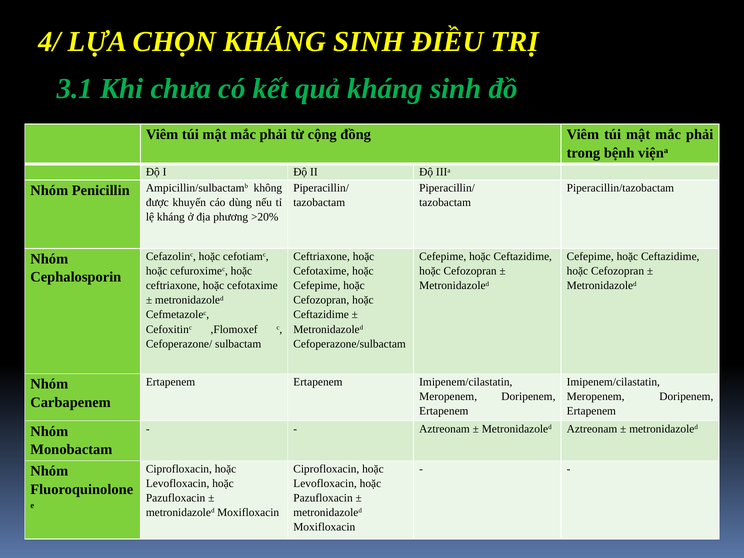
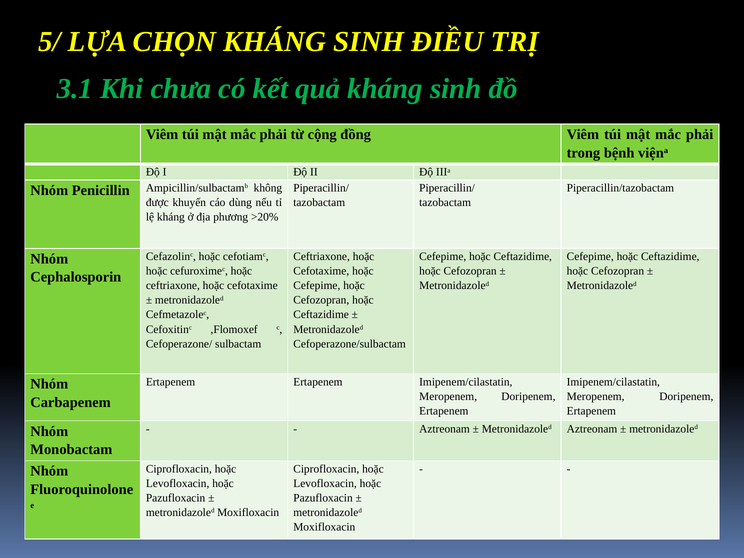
4/: 4/ -> 5/ (50, 42)
